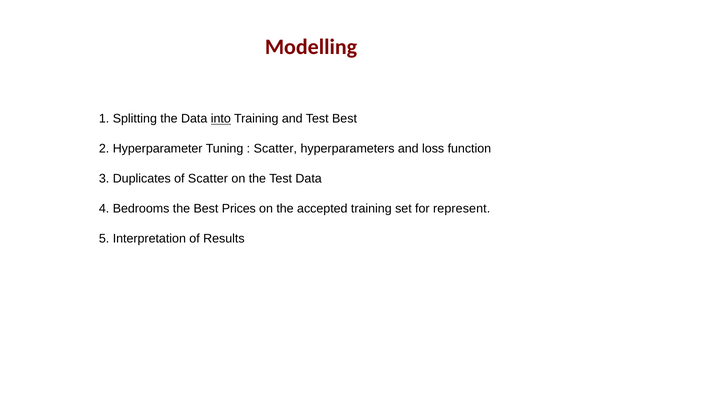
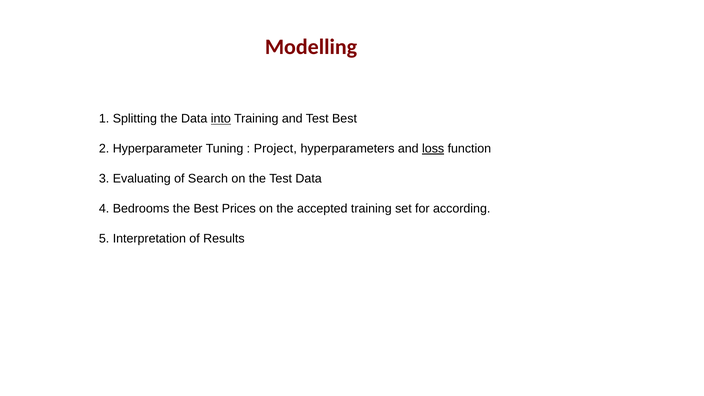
Scatter: Scatter -> Project (275, 149)
loss underline: none -> present (433, 149)
Duplicates: Duplicates -> Evaluating (142, 179)
of Scatter: Scatter -> Search (208, 179)
represent: represent -> according (462, 209)
